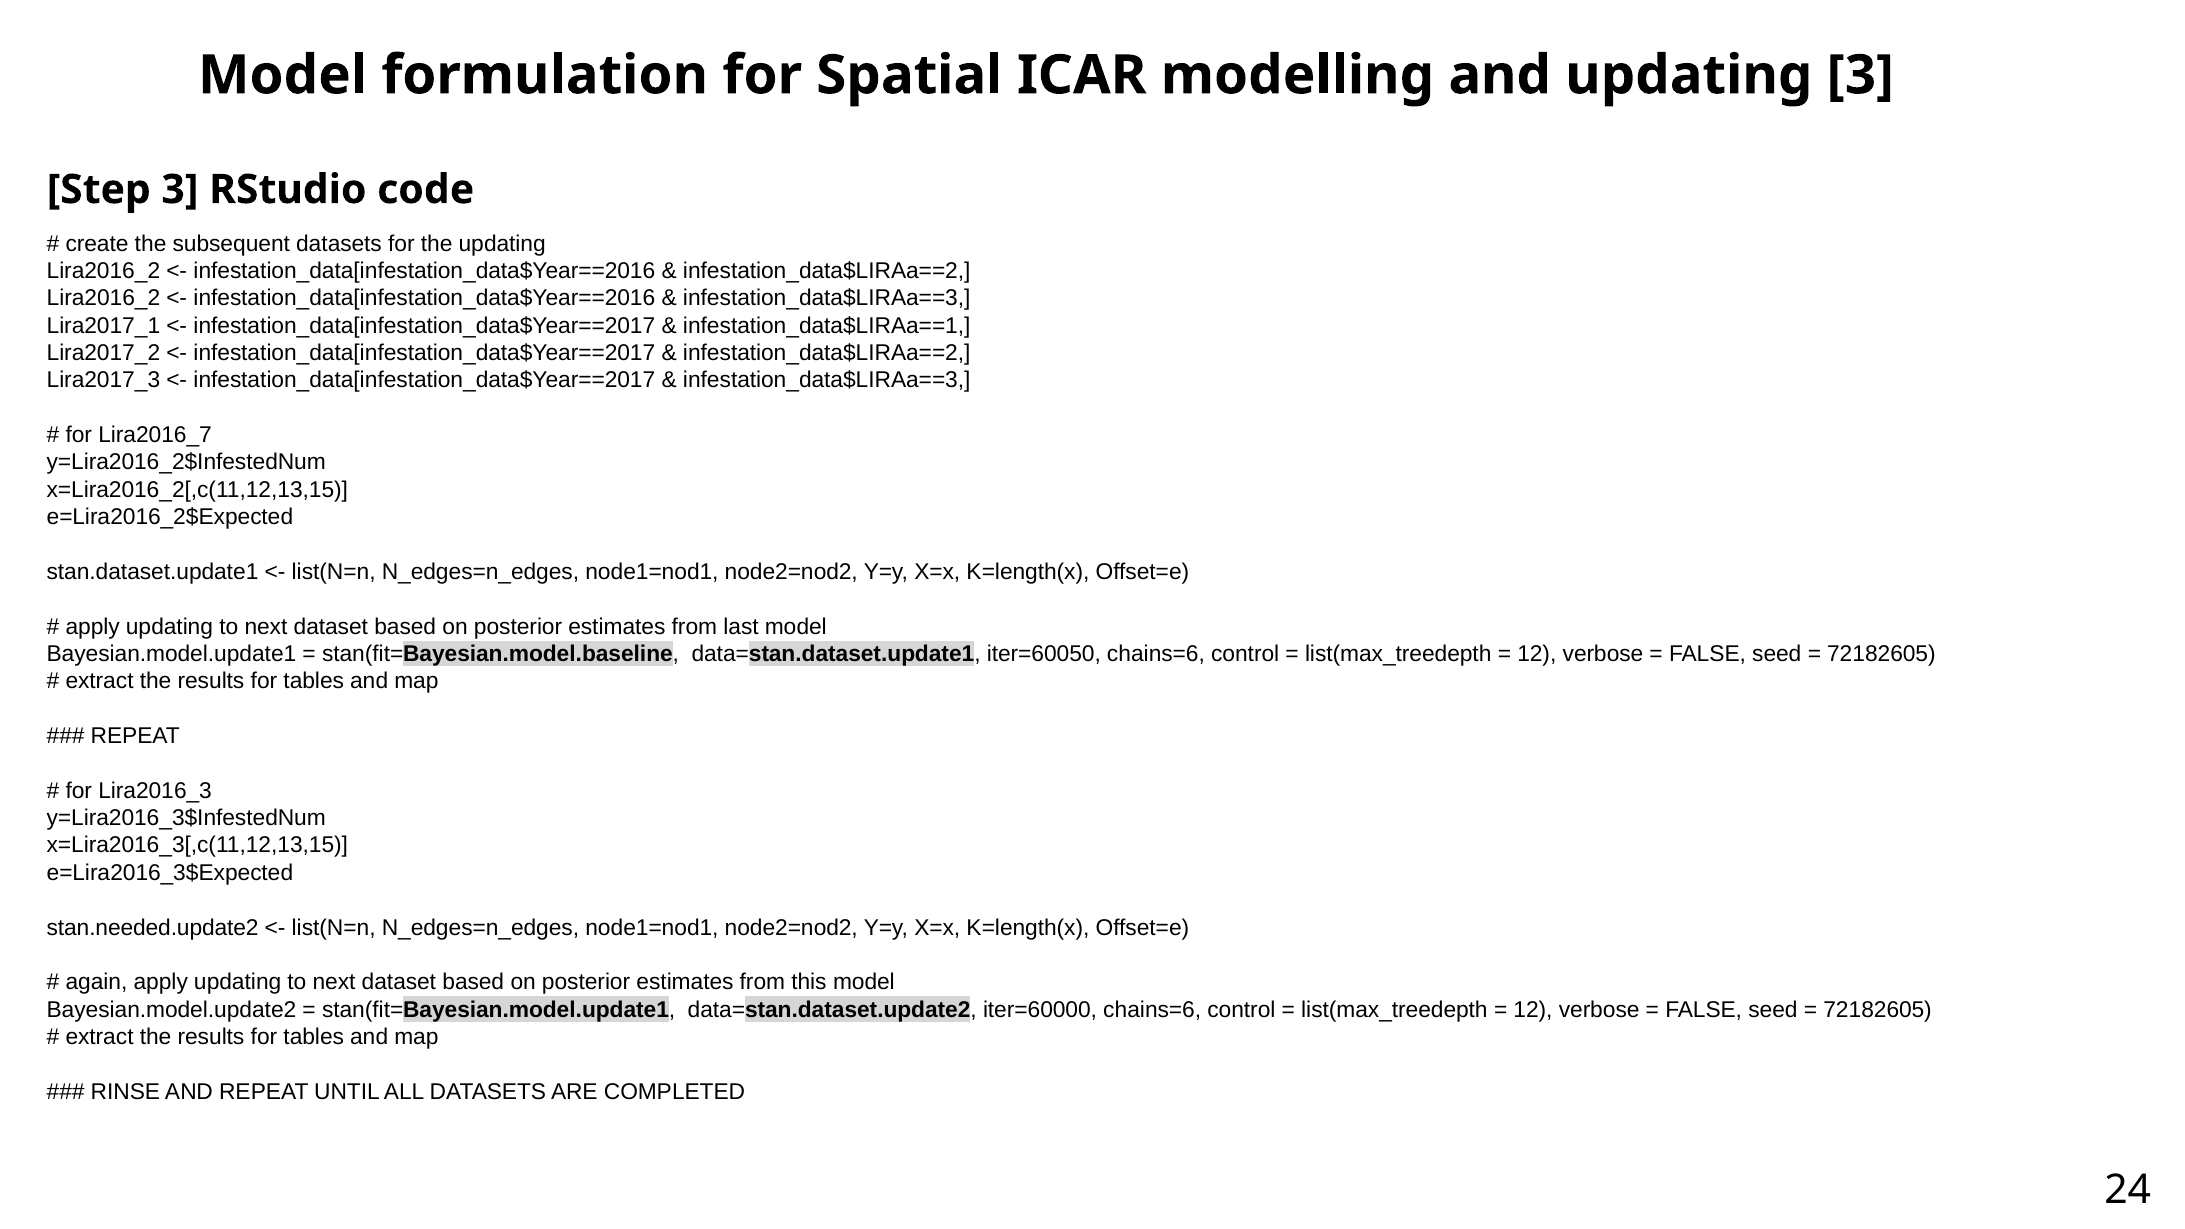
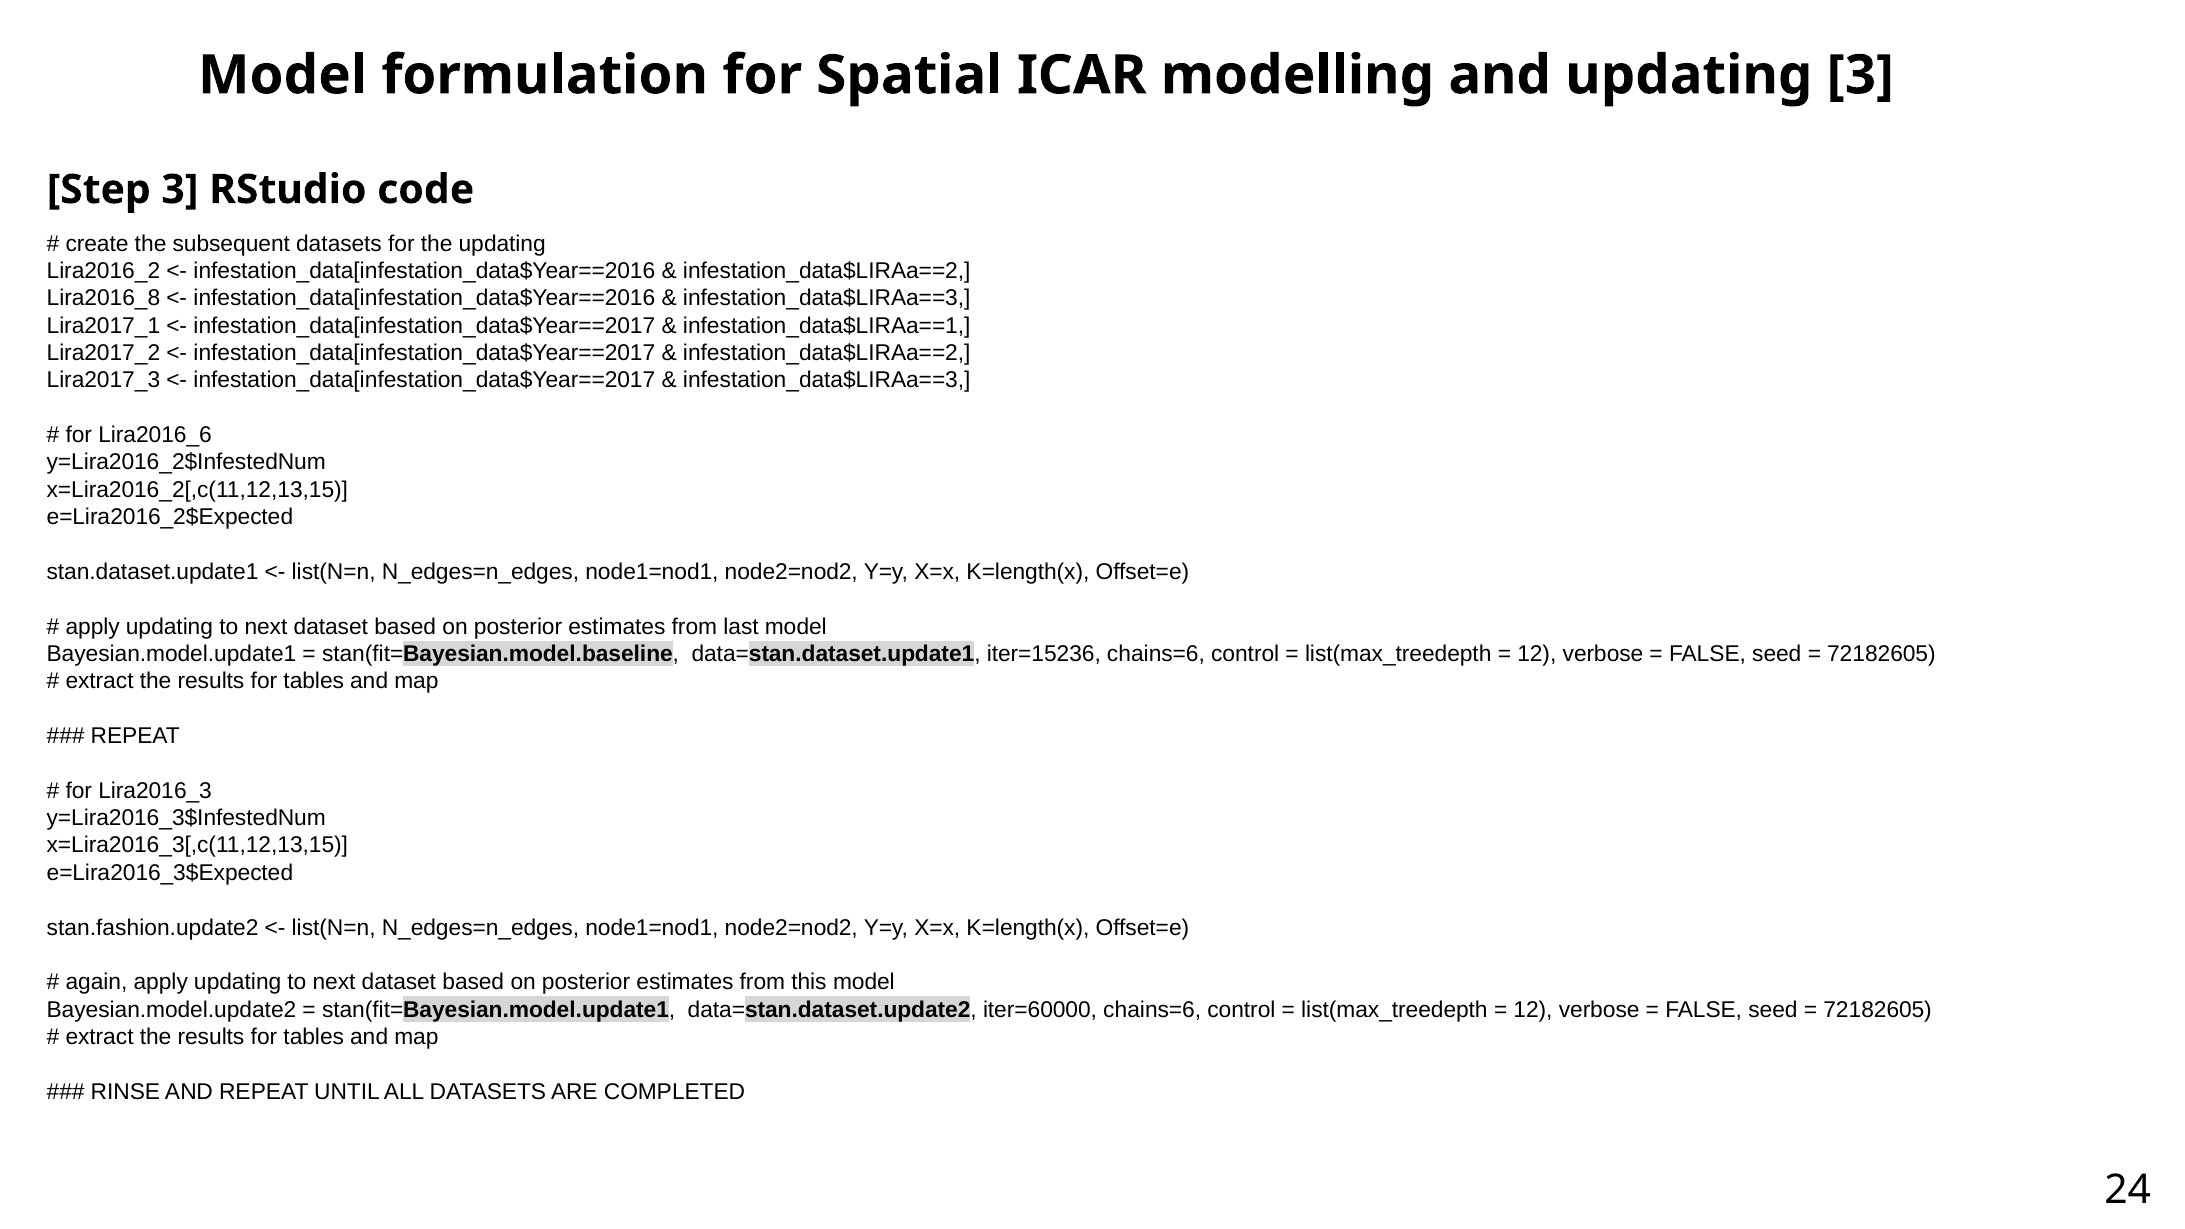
Lira2016_2: Lira2016_2 -> Lira2016_8 (103, 298)
Lira2016_7: Lira2016_7 -> Lira2016_6 (155, 435)
iter=60050: iter=60050 -> iter=15236 (1044, 654)
stan.needed.update2: stan.needed.update2 -> stan.fashion.update2 (153, 928)
